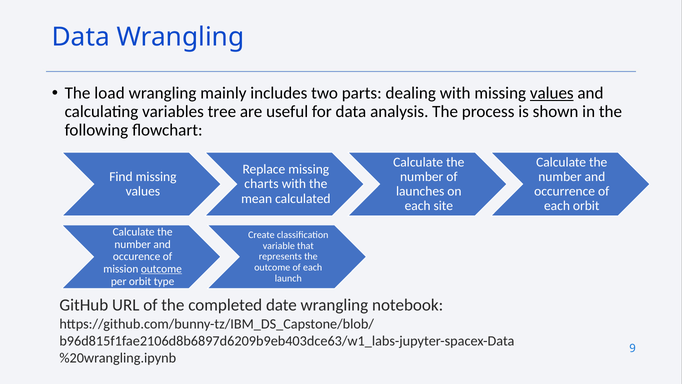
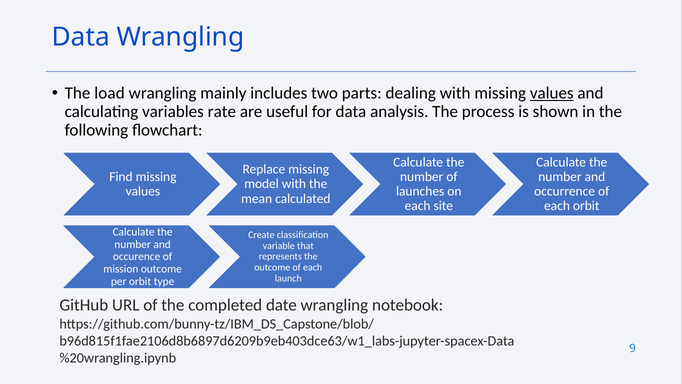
tree: tree -> rate (222, 112)
charts: charts -> model (262, 184)
outcome underline: present -> none (161, 269)
